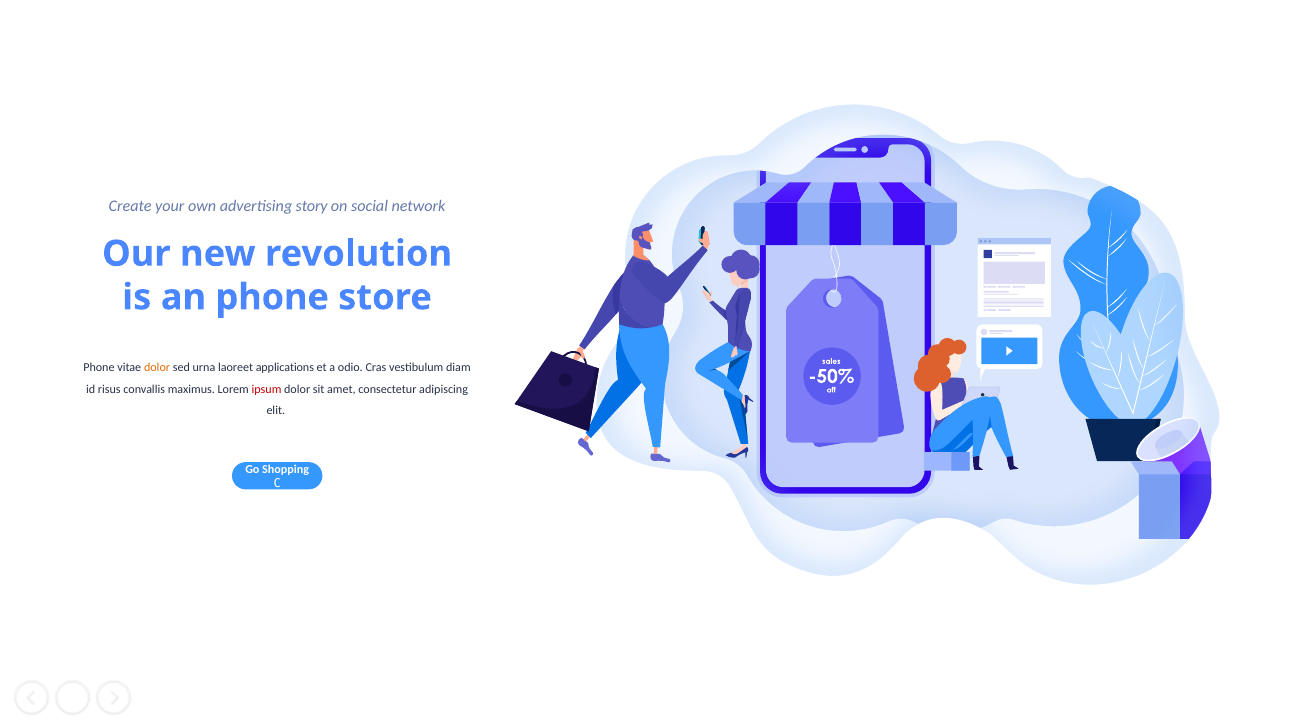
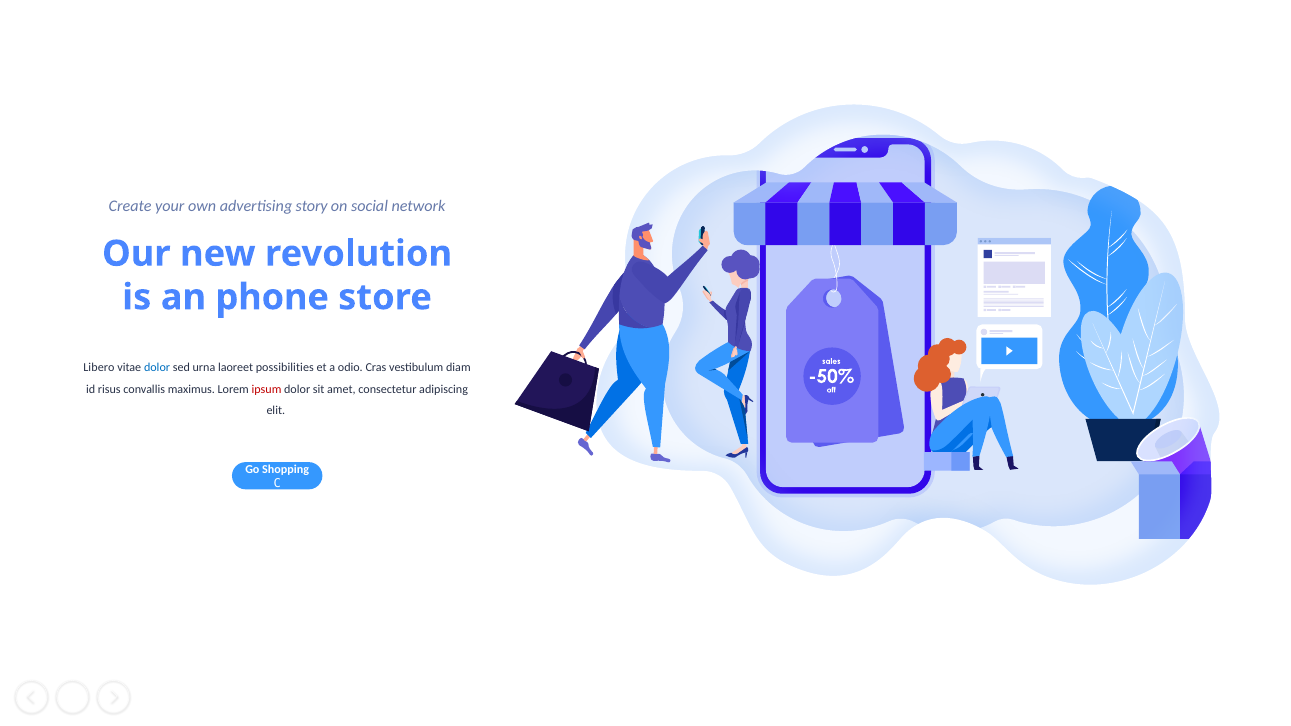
Phone: Phone -> Libero (99, 367)
dolor colour: orange -> blue (157, 367)
applications: applications -> possibilities (285, 367)
